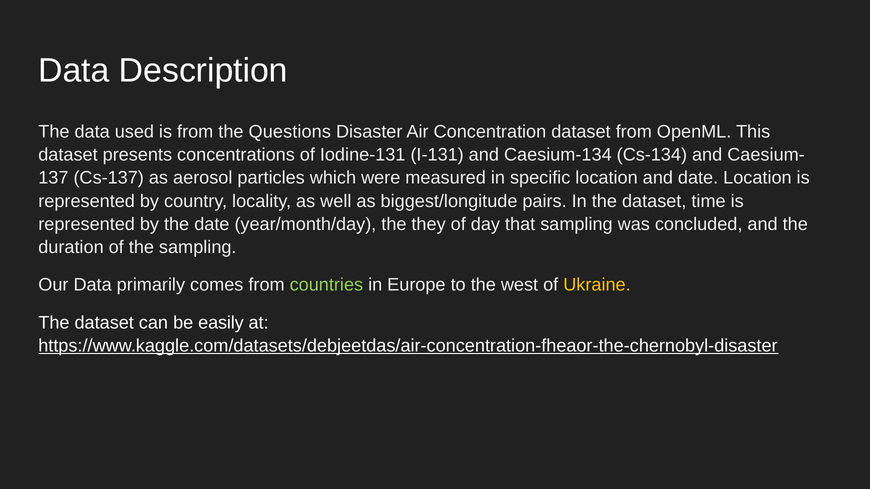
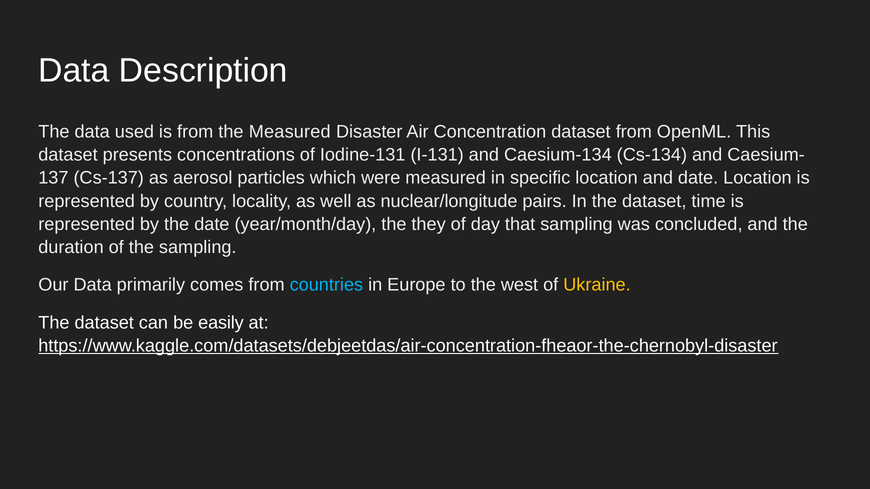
the Questions: Questions -> Measured (290, 132)
biggest/longitude: biggest/longitude -> nuclear/longitude (449, 201)
countries colour: light green -> light blue (326, 285)
